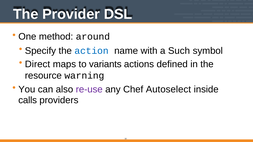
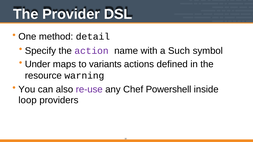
around: around -> detail (93, 37)
action colour: blue -> purple (92, 51)
Direct: Direct -> Under (38, 64)
Autoselect: Autoselect -> Powershell (169, 90)
calls: calls -> loop (28, 100)
